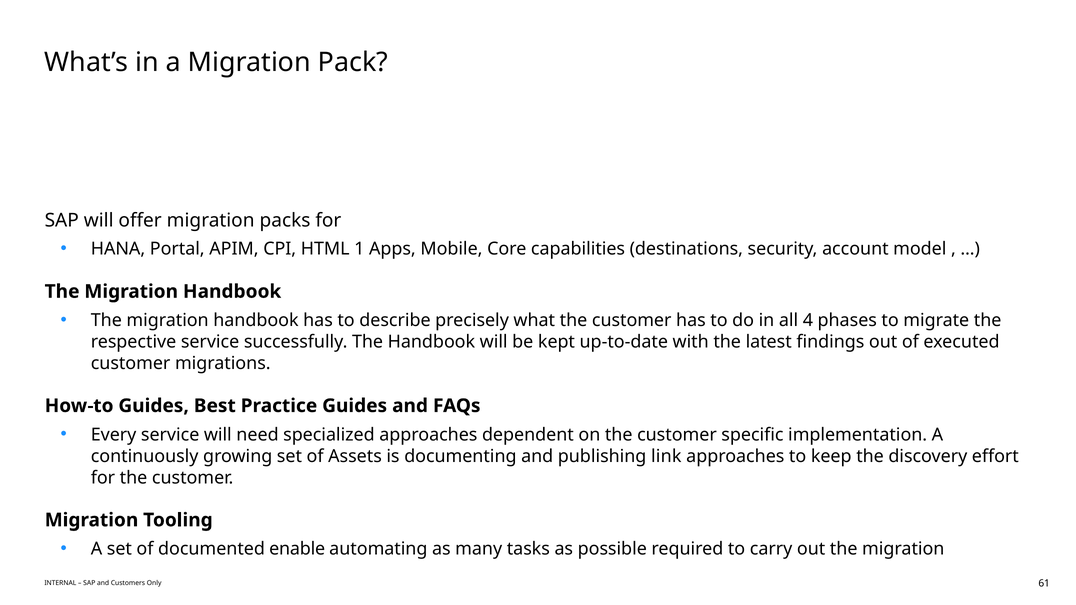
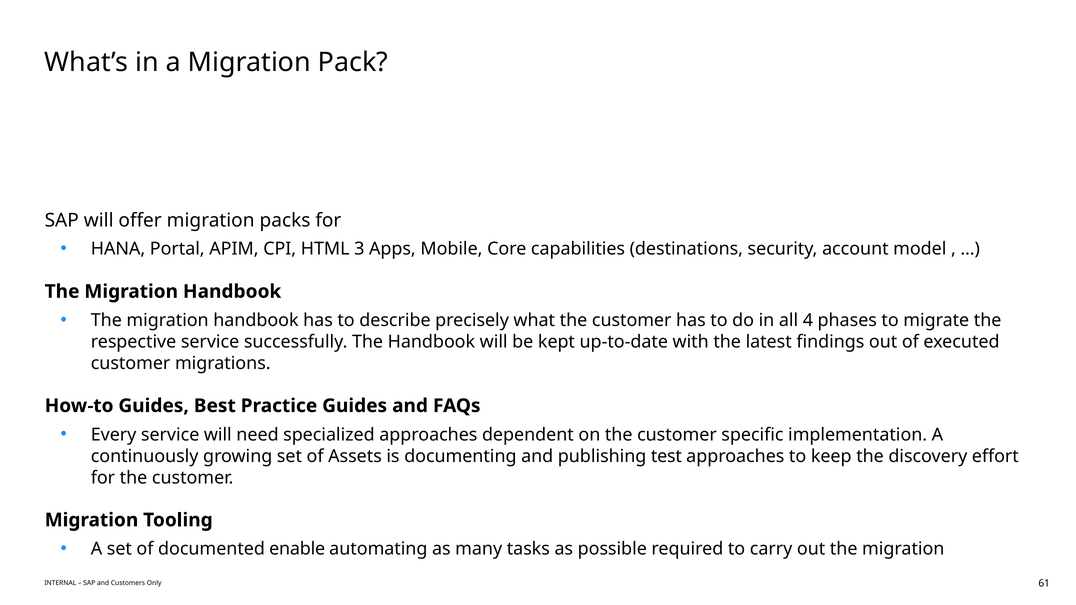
1: 1 -> 3 (359, 249)
link: link -> test (666, 456)
